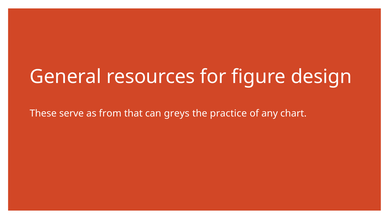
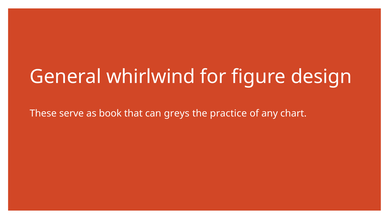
resources: resources -> whirlwind (151, 77)
from: from -> book (110, 113)
